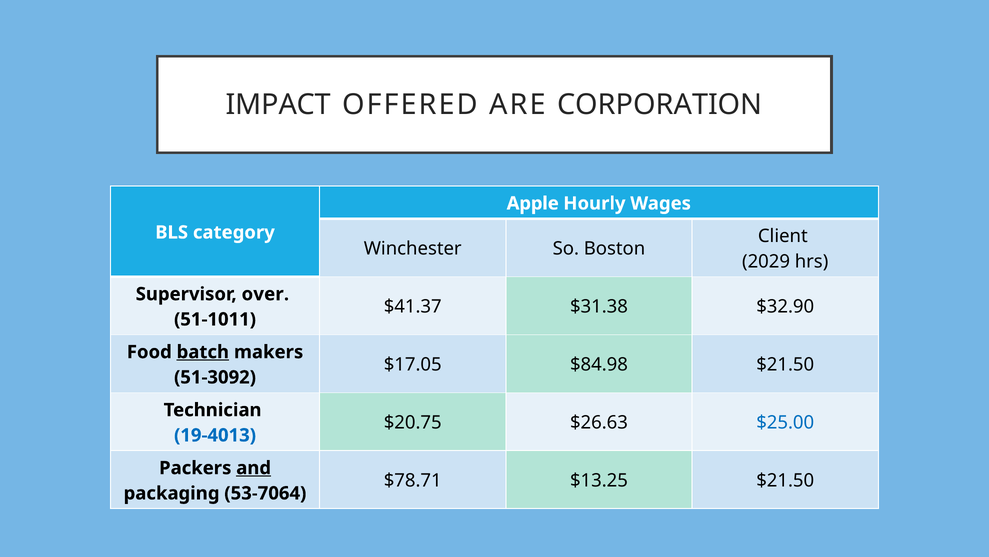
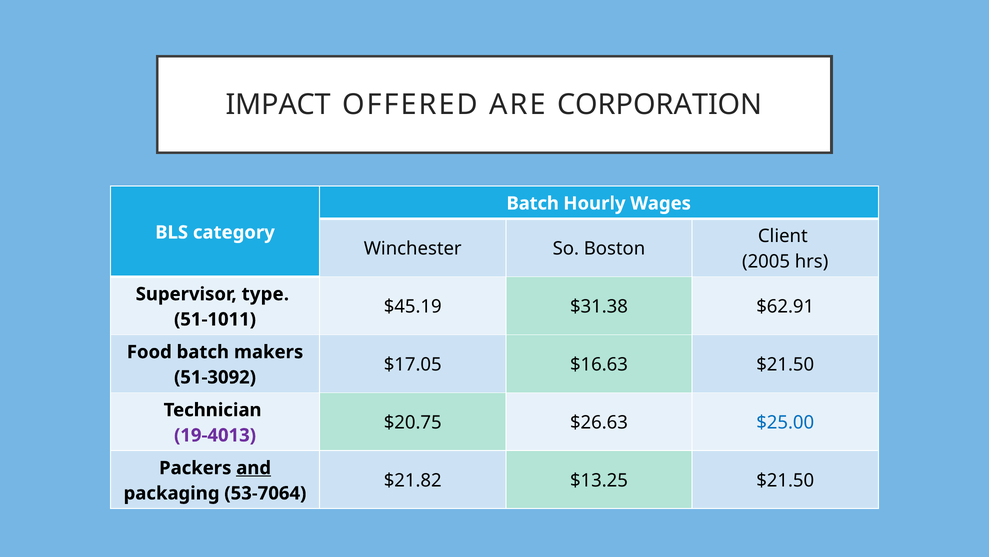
Apple: Apple -> Batch (533, 203)
2029: 2029 -> 2005 (766, 261)
over: over -> type (265, 294)
$41.37: $41.37 -> $45.19 (413, 306)
$32.90: $32.90 -> $62.91 (785, 306)
batch underline: present -> none (203, 352)
$84.98: $84.98 -> $16.63 (599, 364)
19-4013 colour: blue -> purple (215, 435)
$78.71: $78.71 -> $21.82 (413, 480)
